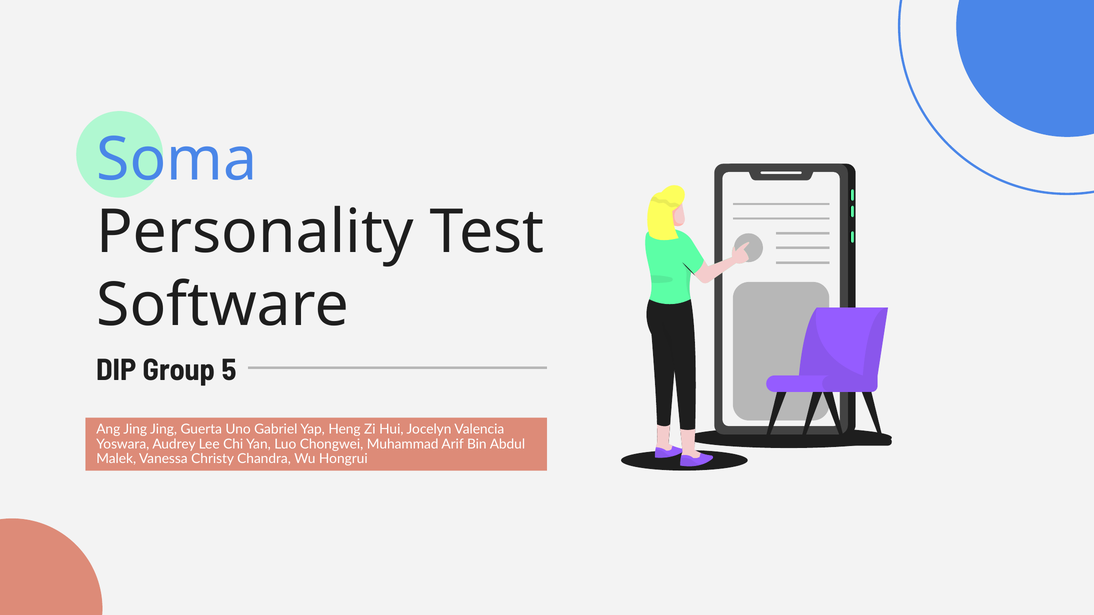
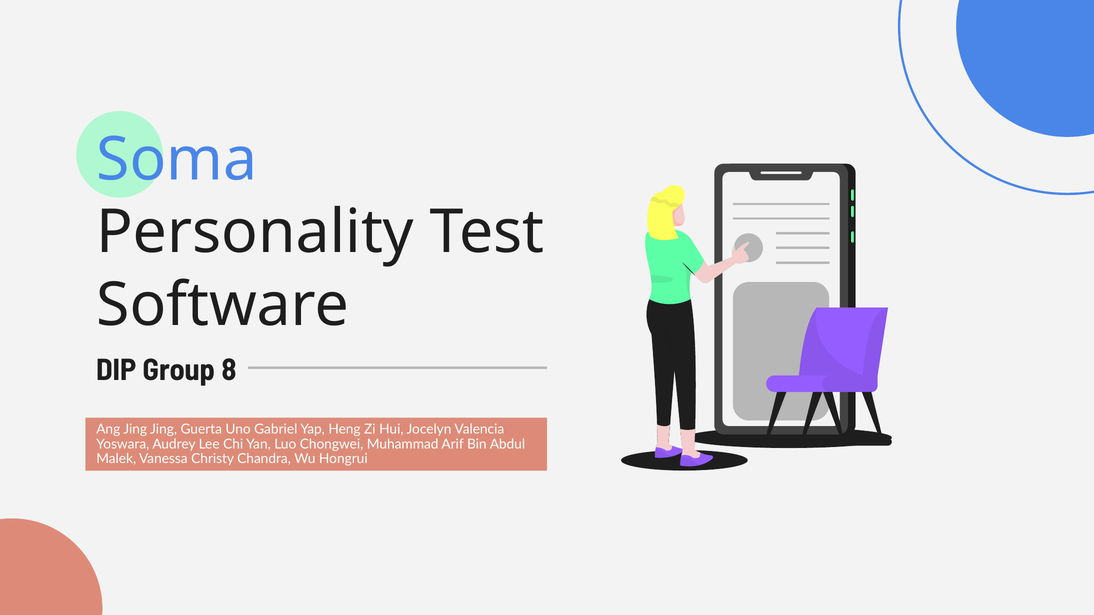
5: 5 -> 8 (229, 370)
